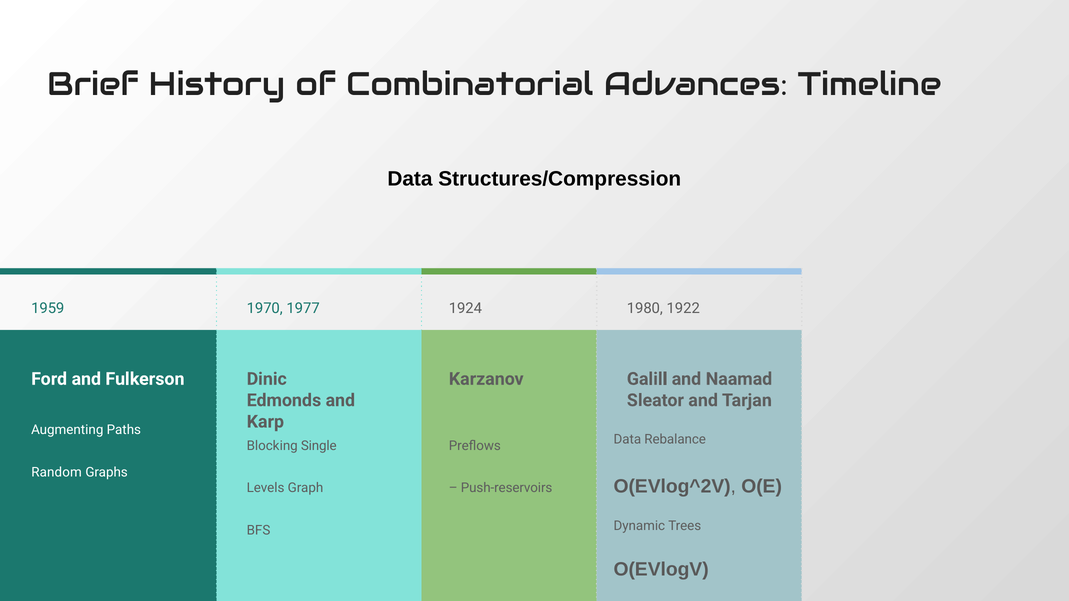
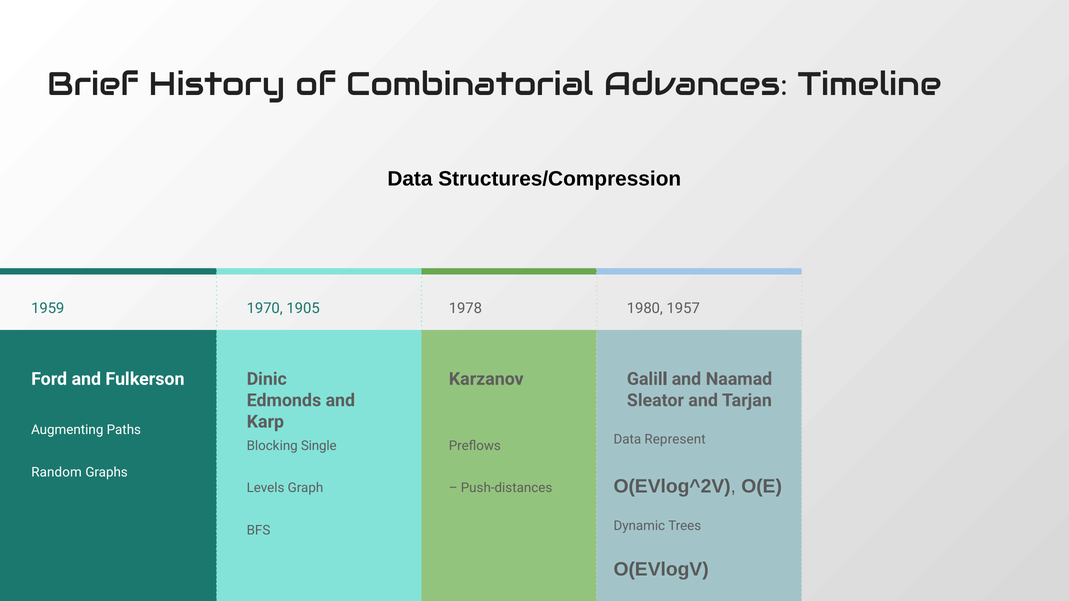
1977: 1977 -> 1905 (303, 309)
1924: 1924 -> 1978 (465, 309)
1922: 1922 -> 1957 (683, 309)
Rebalance: Rebalance -> Represent (675, 439)
Push-reservoirs: Push-reservoirs -> Push-distances (507, 488)
